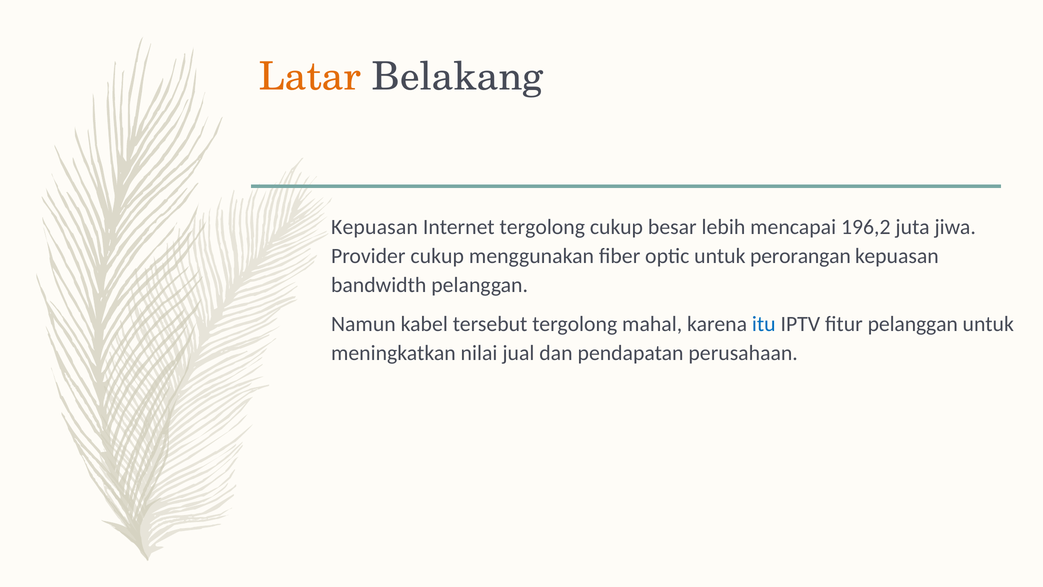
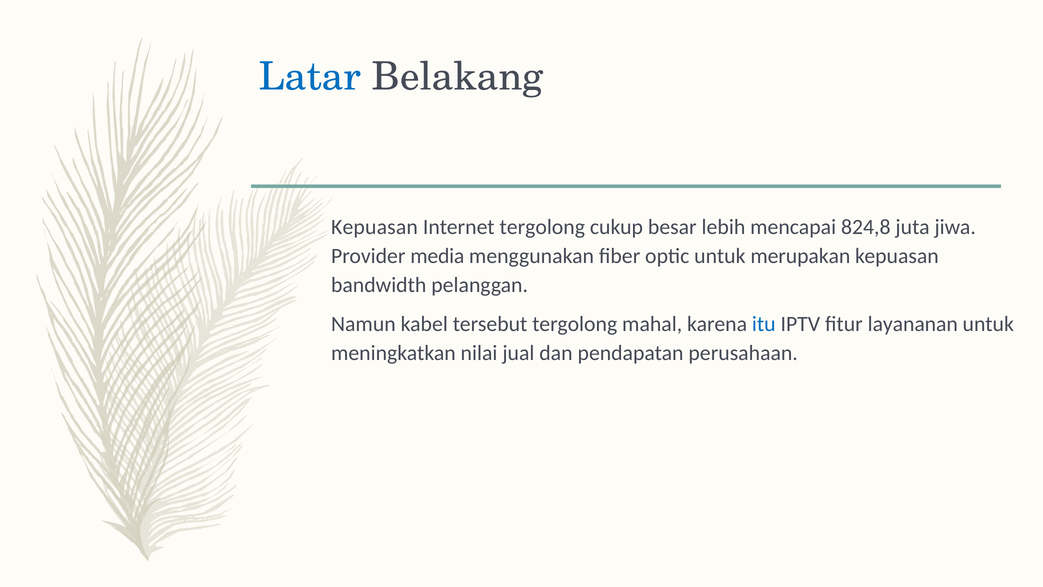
Latar colour: orange -> blue (310, 77)
196,2: 196,2 -> 824,8 (866, 227)
Provider cukup: cukup -> media (437, 256)
perorangan: perorangan -> merupakan (800, 256)
fitur pelanggan: pelanggan -> layananan (913, 324)
